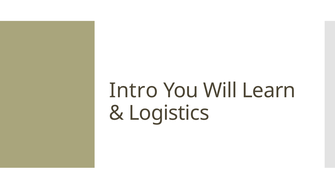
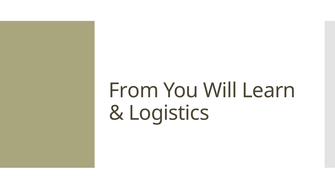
Intro: Intro -> From (134, 90)
